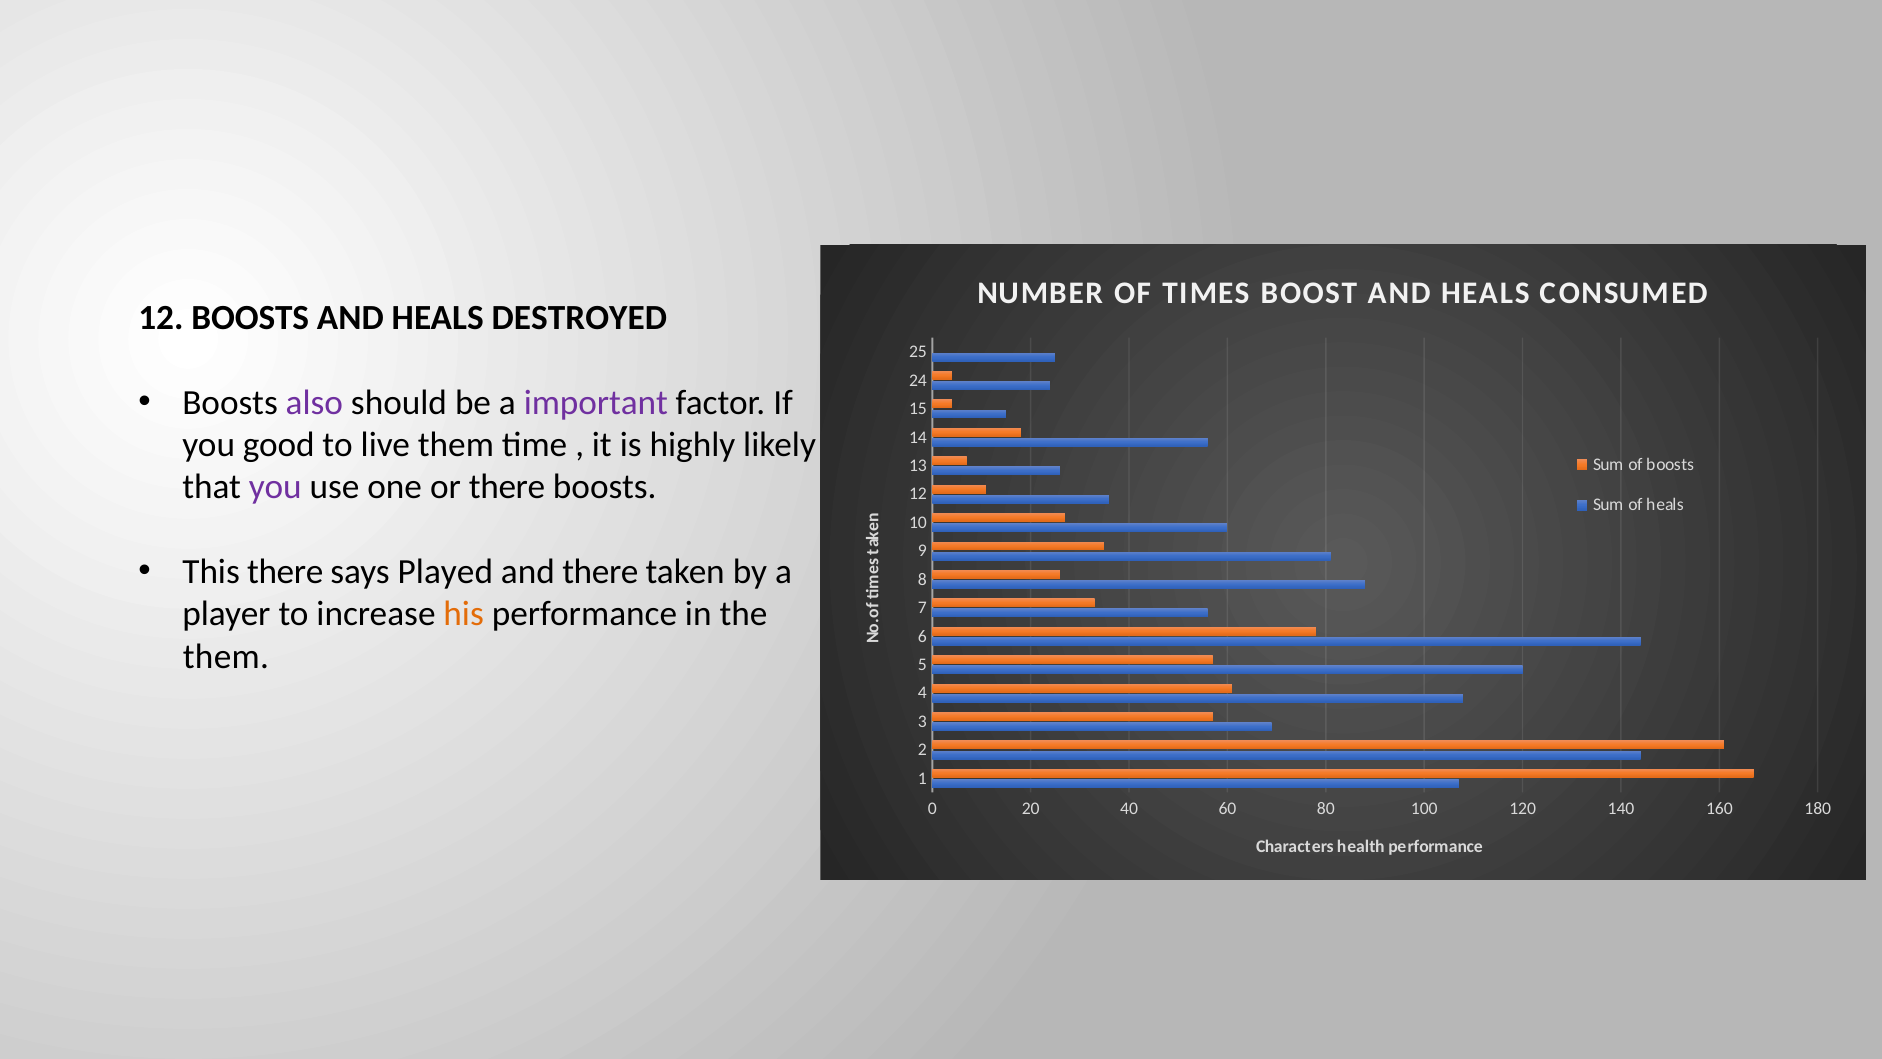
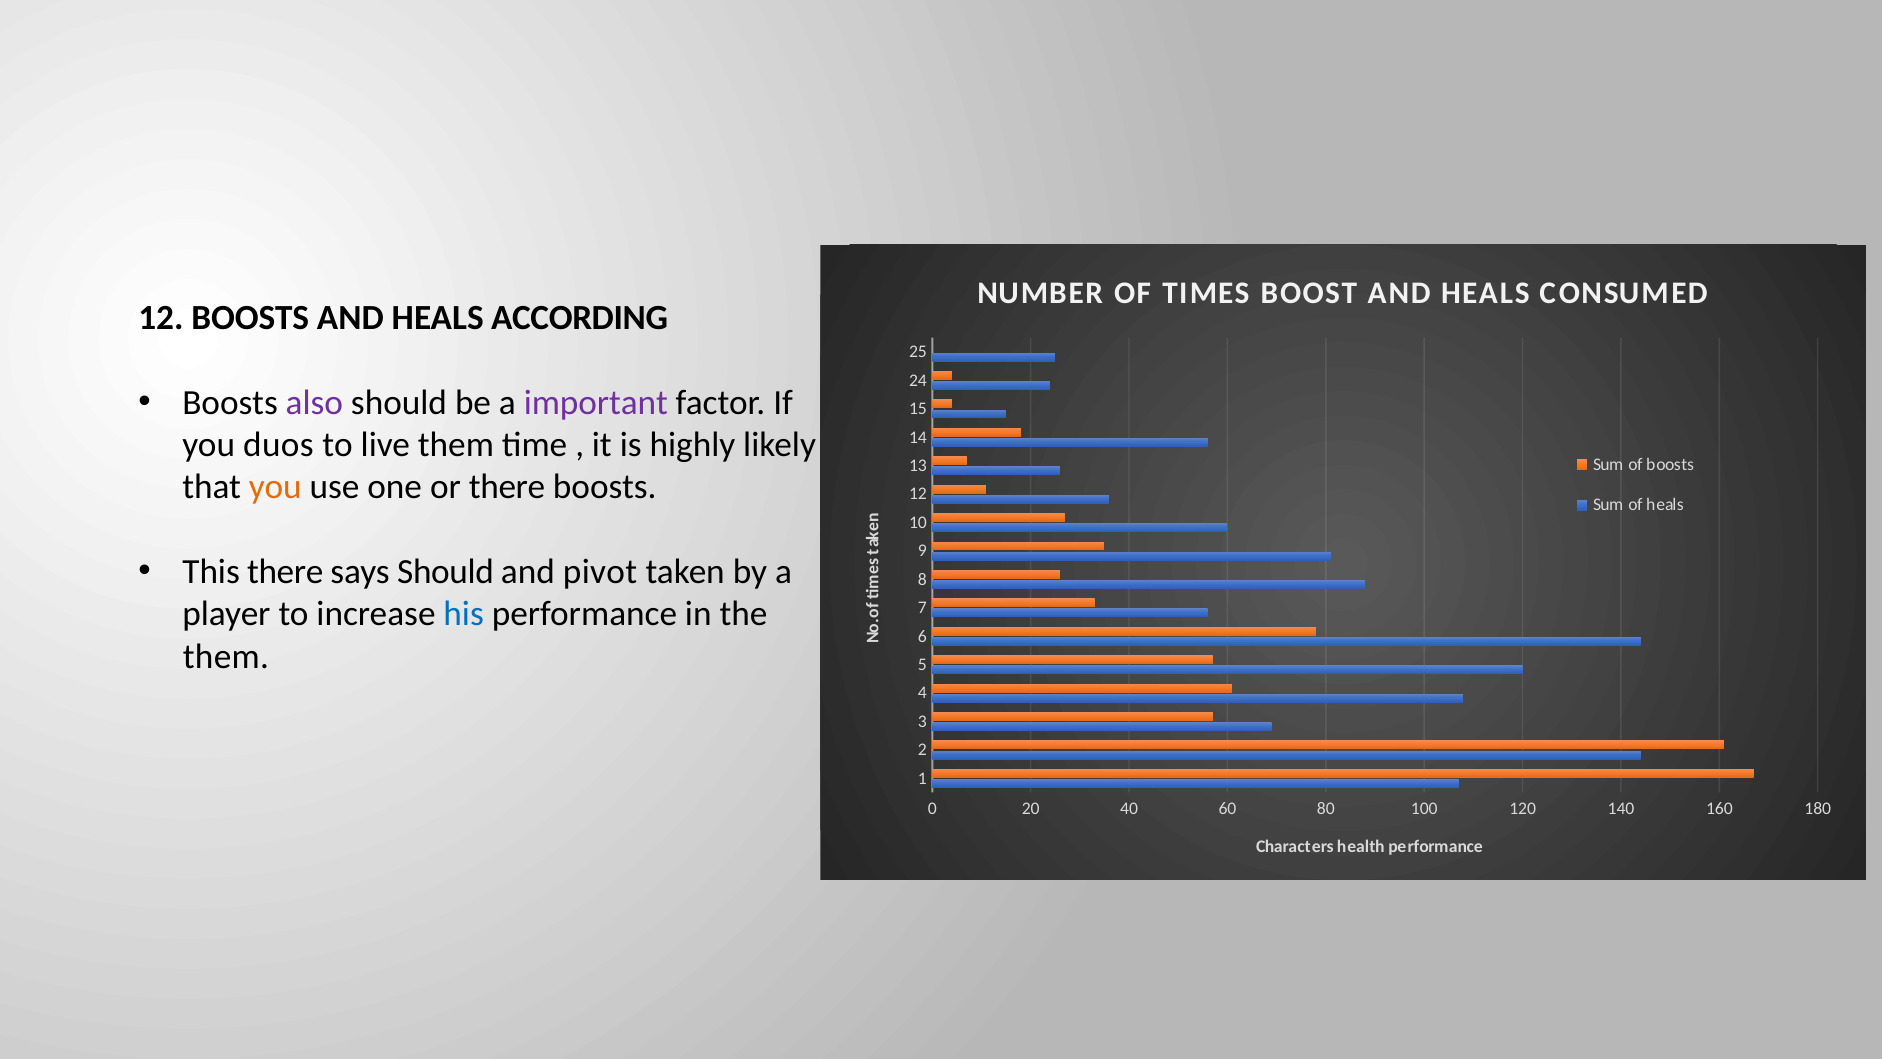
DESTROYED: DESTROYED -> ACCORDING (580, 318)
good: good -> duos (278, 445)
you colour: purple -> orange (275, 487)
says Played: Played -> Should (446, 572)
and there: there -> pivot (600, 572)
his colour: orange -> blue (464, 614)
